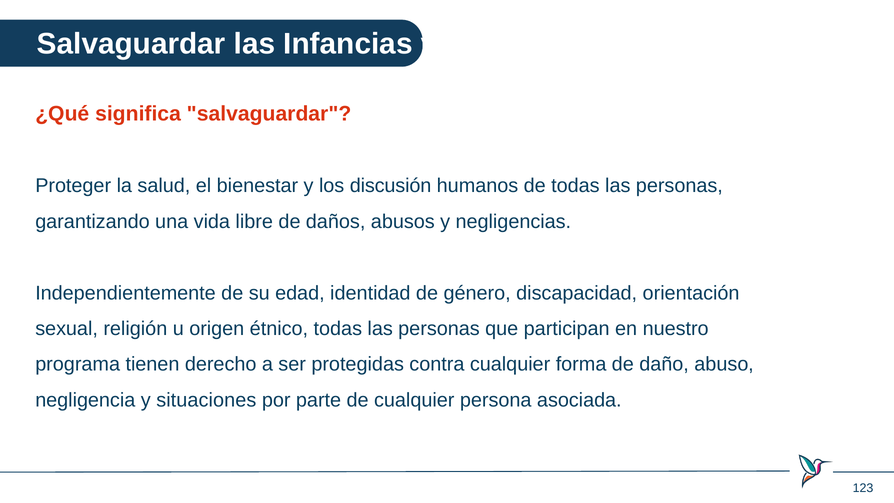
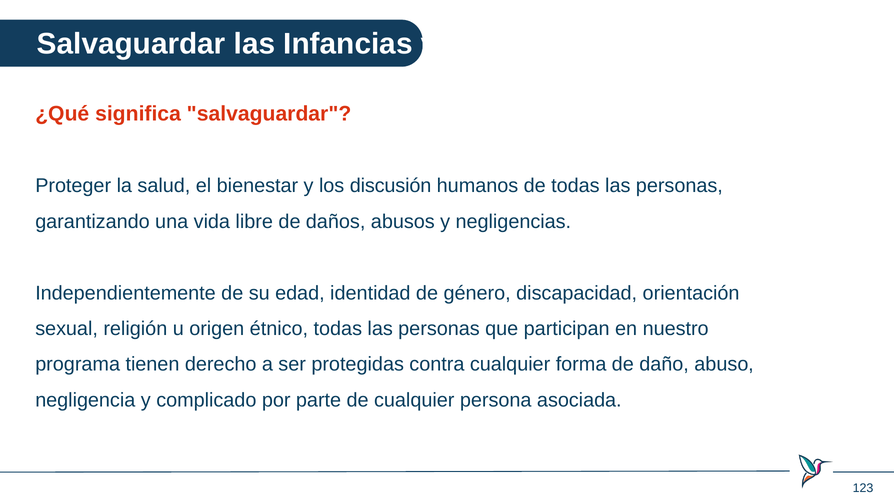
situaciones: situaciones -> complicado (206, 400)
